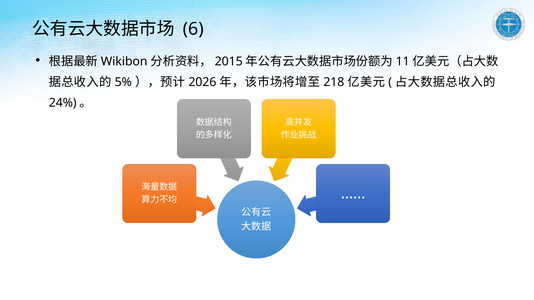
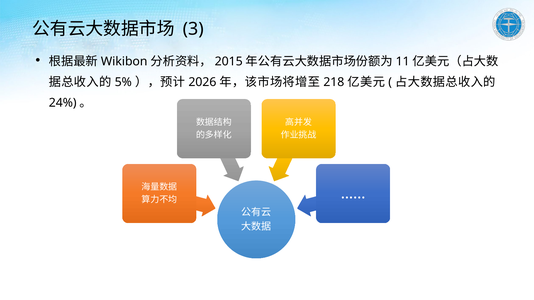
6: 6 -> 3 (193, 29)
